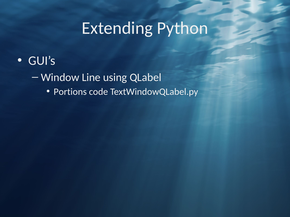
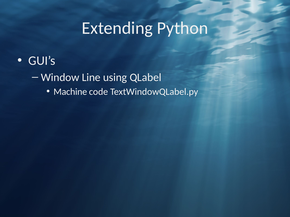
Portions: Portions -> Machine (70, 92)
